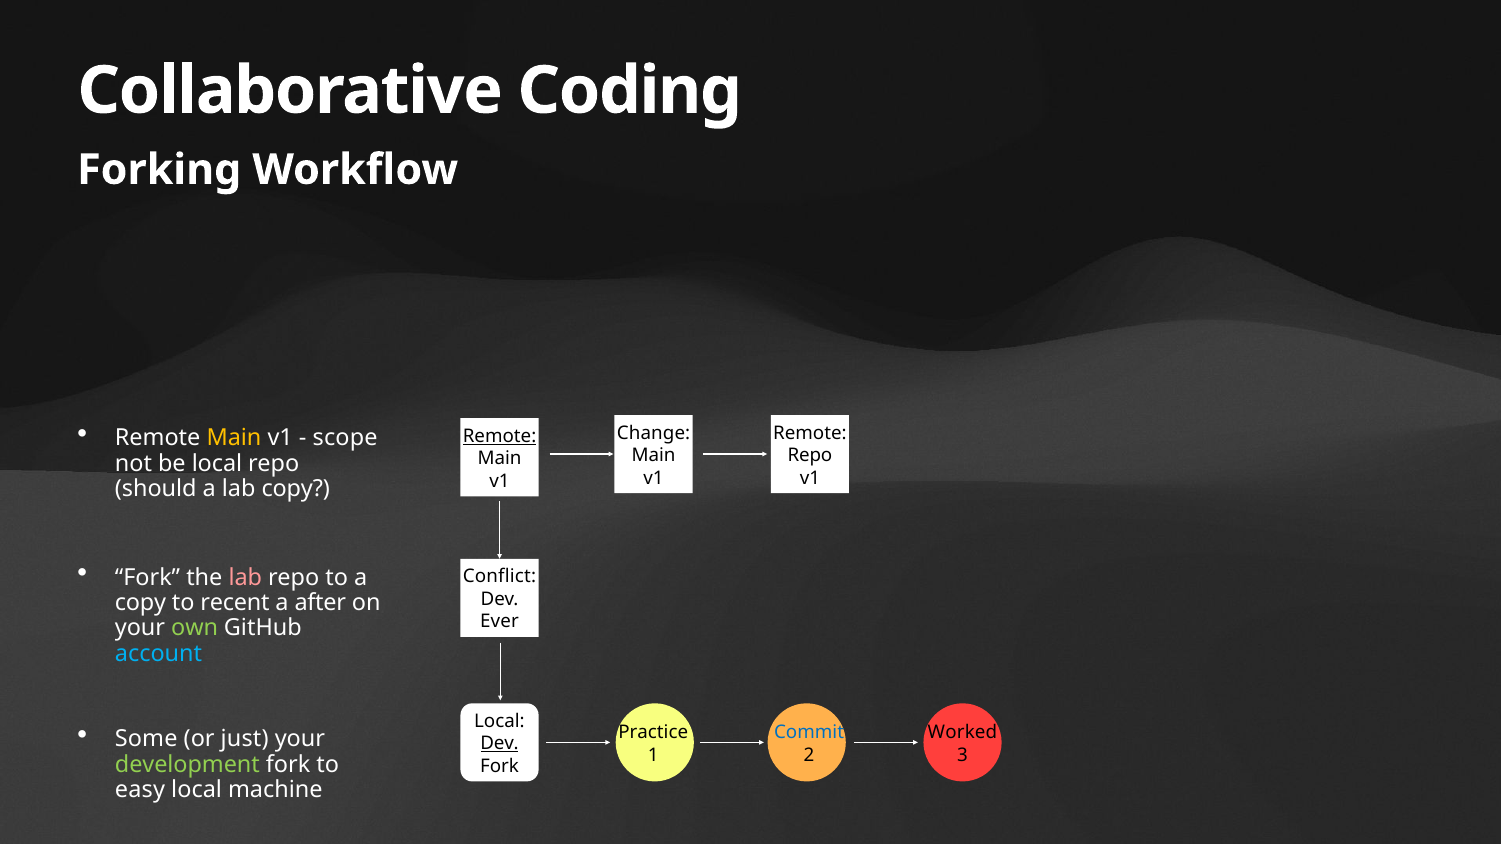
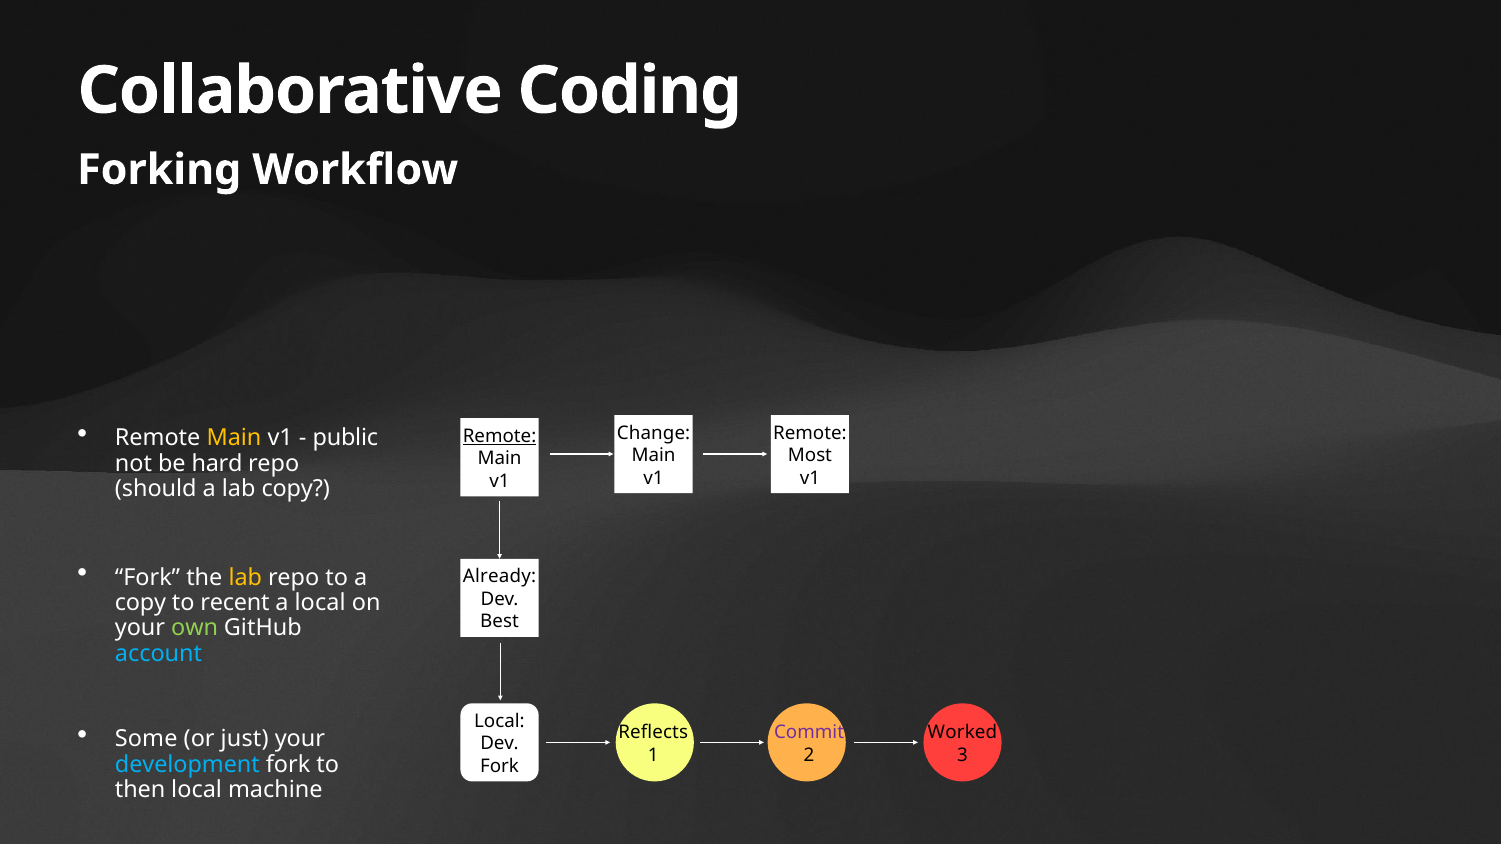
scope: scope -> public (345, 438)
Repo: Repo -> Most (810, 456)
be local: local -> hard (217, 464)
lab colour: pink -> yellow (245, 578)
Conflict: Conflict -> Already (499, 577)
a after: after -> local (320, 603)
Ever: Ever -> Best (500, 622)
Practice: Practice -> Reflects (653, 733)
Commit colour: blue -> purple (809, 733)
Dev underline: present -> none (500, 744)
development colour: light green -> light blue (187, 765)
easy: easy -> then (140, 790)
